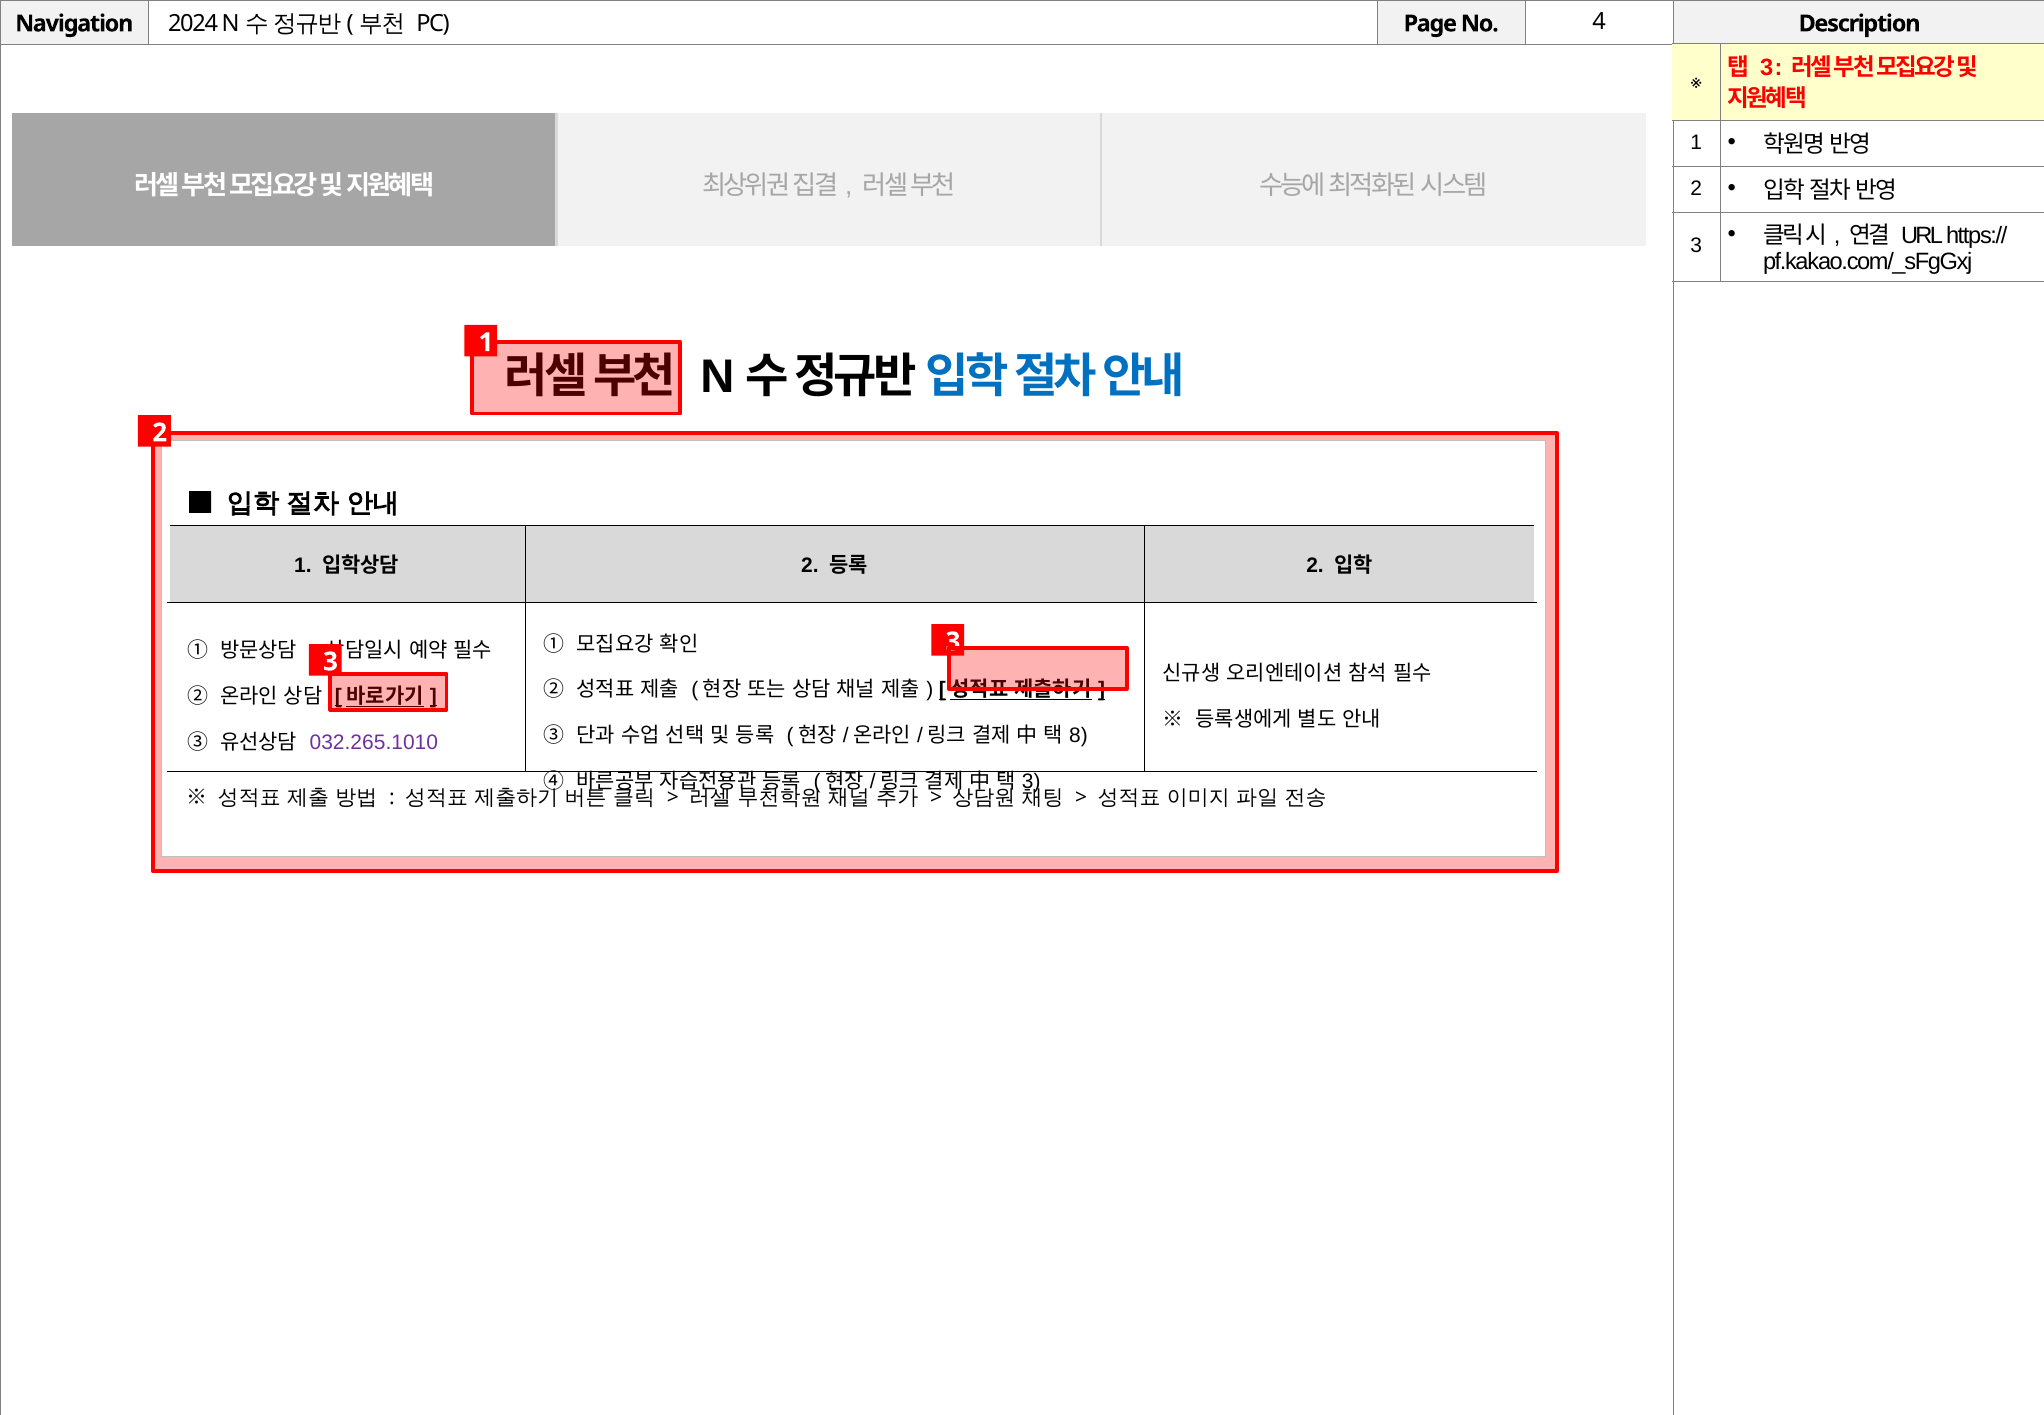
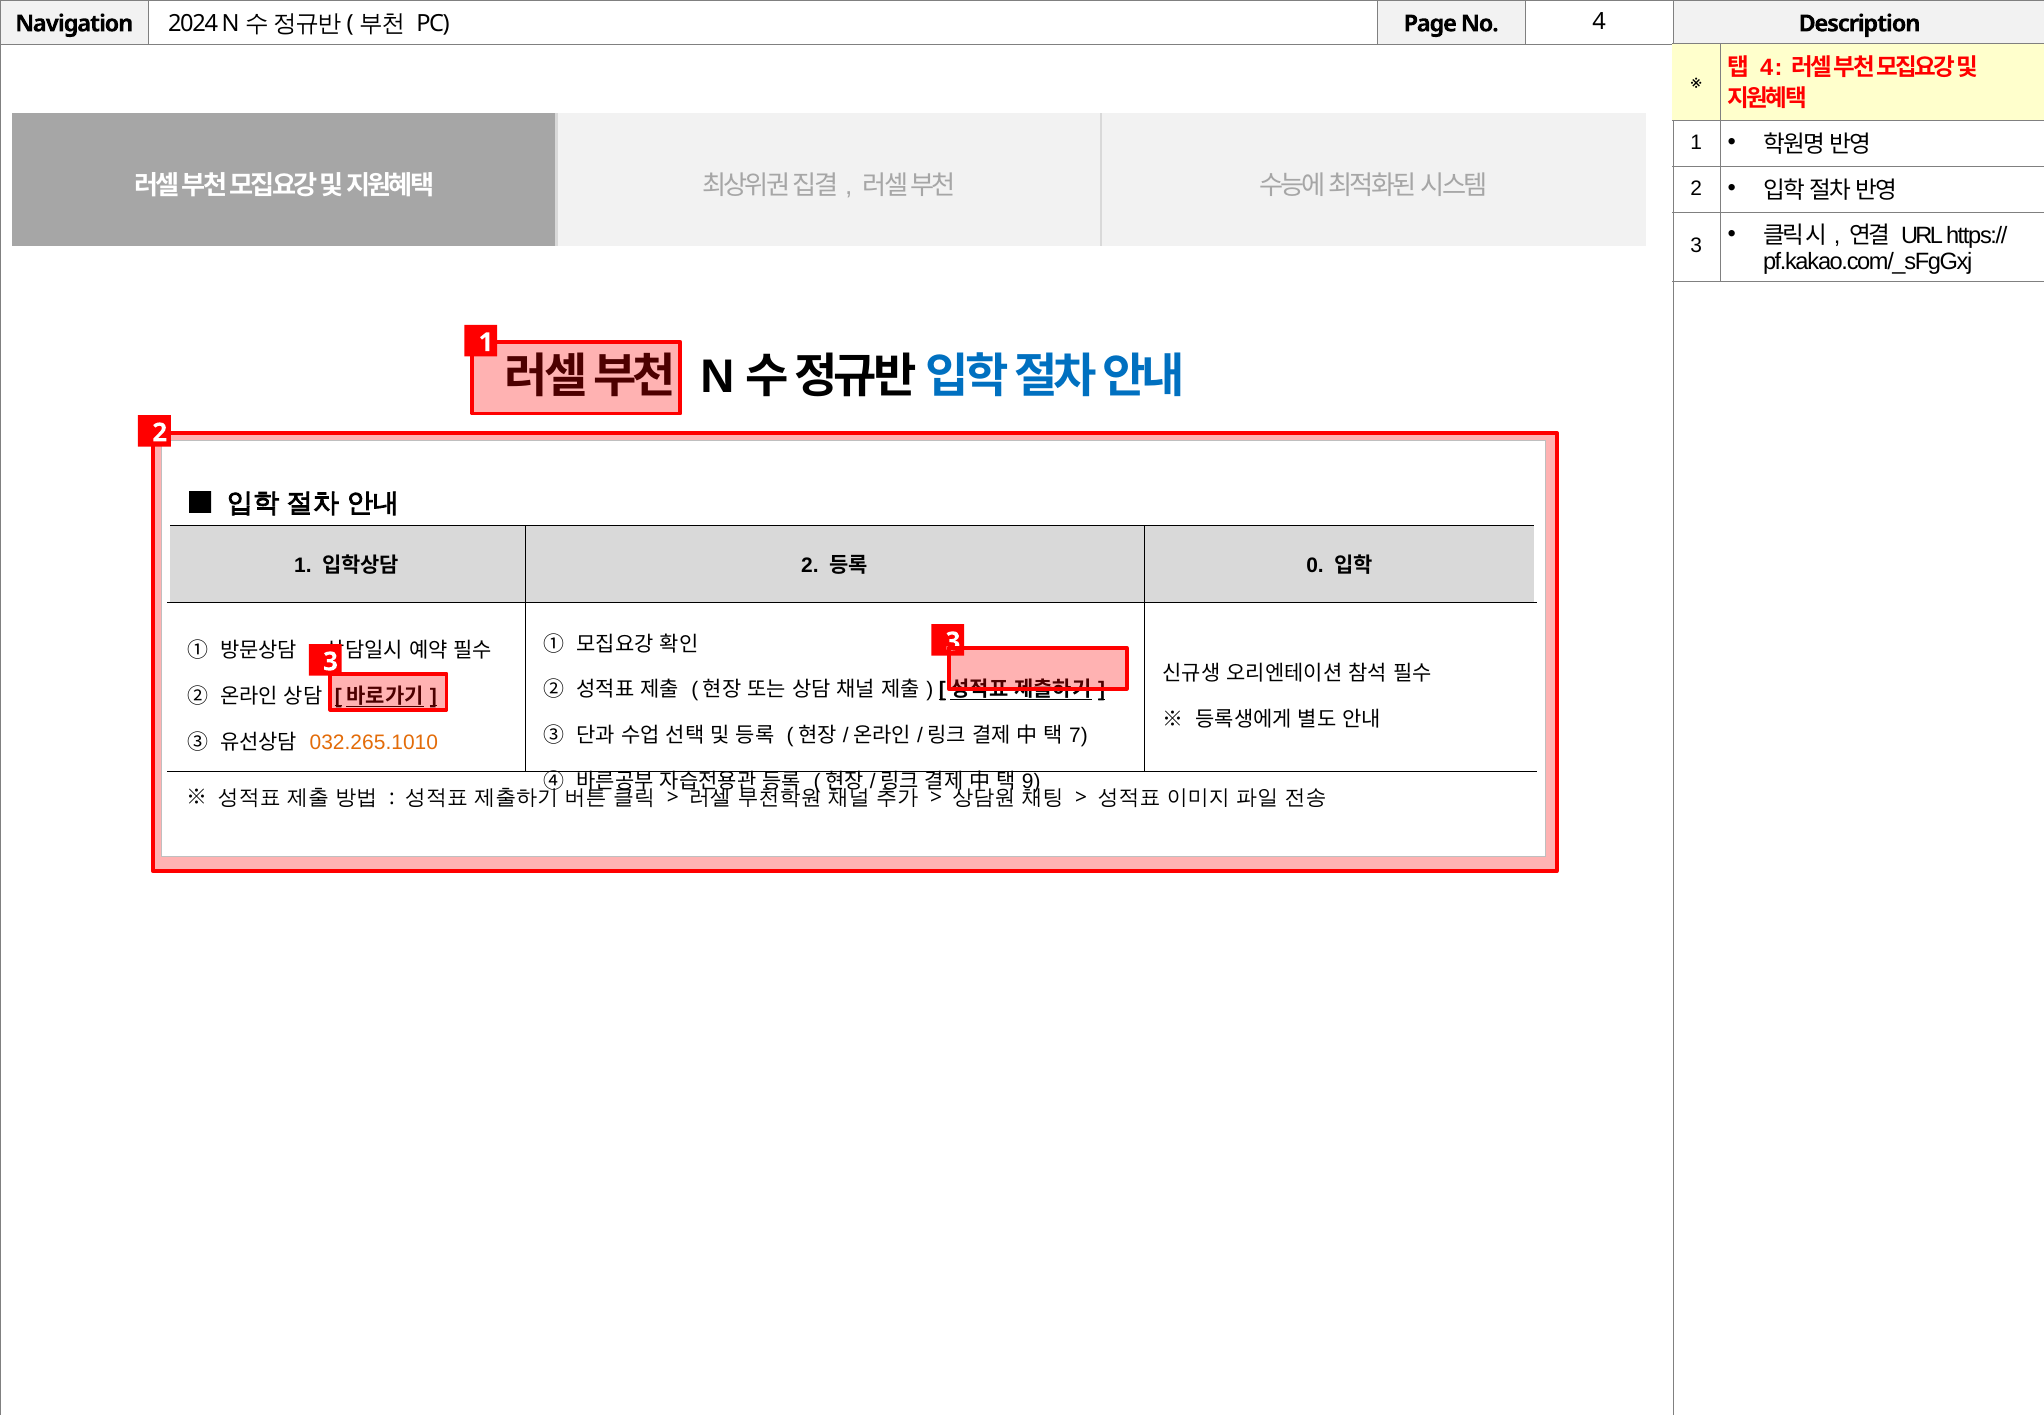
3: 3 -> 4 (1767, 68)
2: 2 -> 0 (1315, 566)
8: 8 -> 7 (1079, 736)
032.265.1010 colour: purple -> orange (374, 742)
3: 3 -> 9 (1031, 781)
